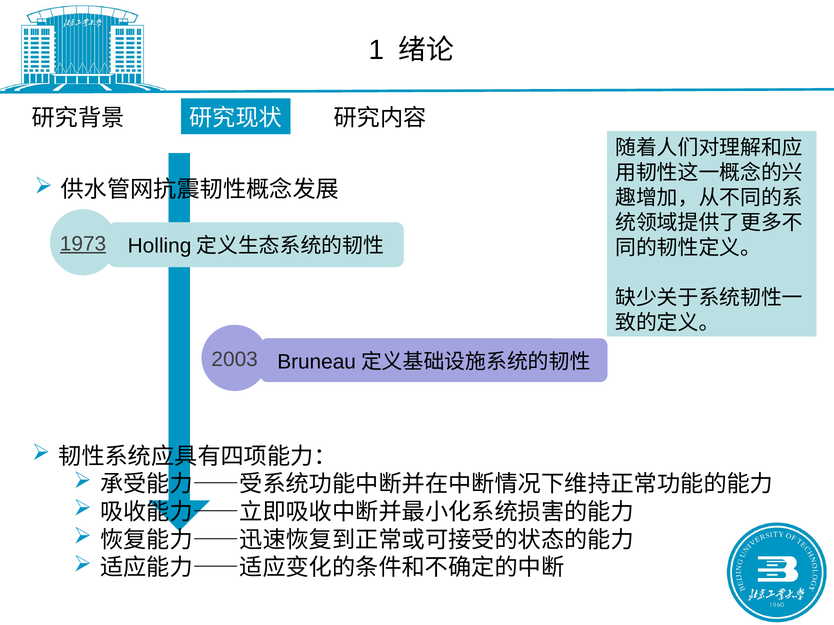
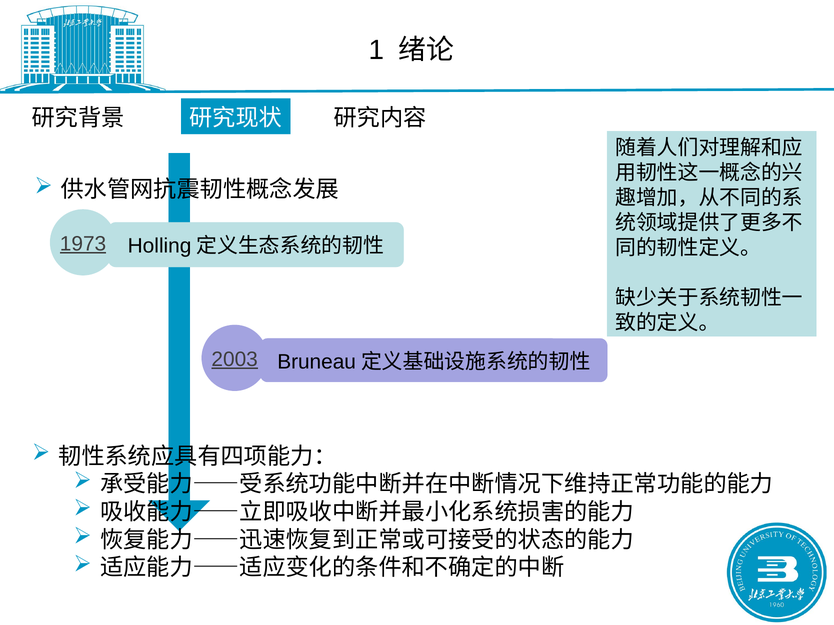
2003 underline: none -> present (235, 360)
